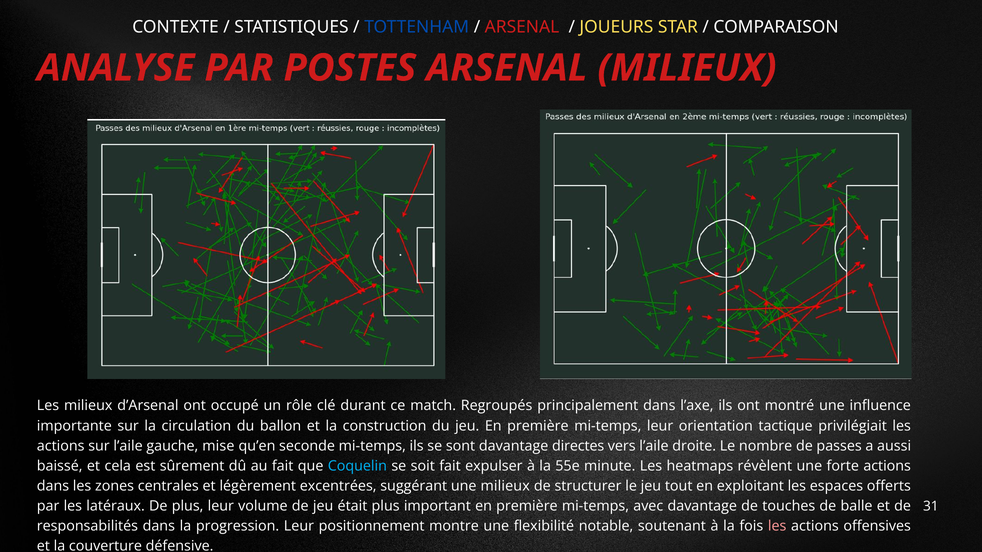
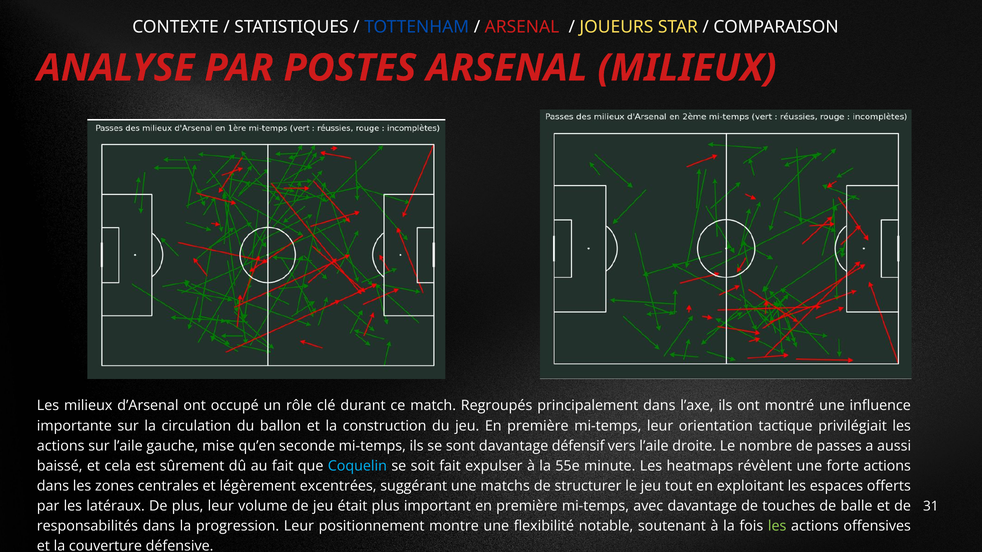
directes: directes -> défensif (578, 446)
une milieux: milieux -> matchs (505, 486)
les colour: pink -> light green (777, 526)
